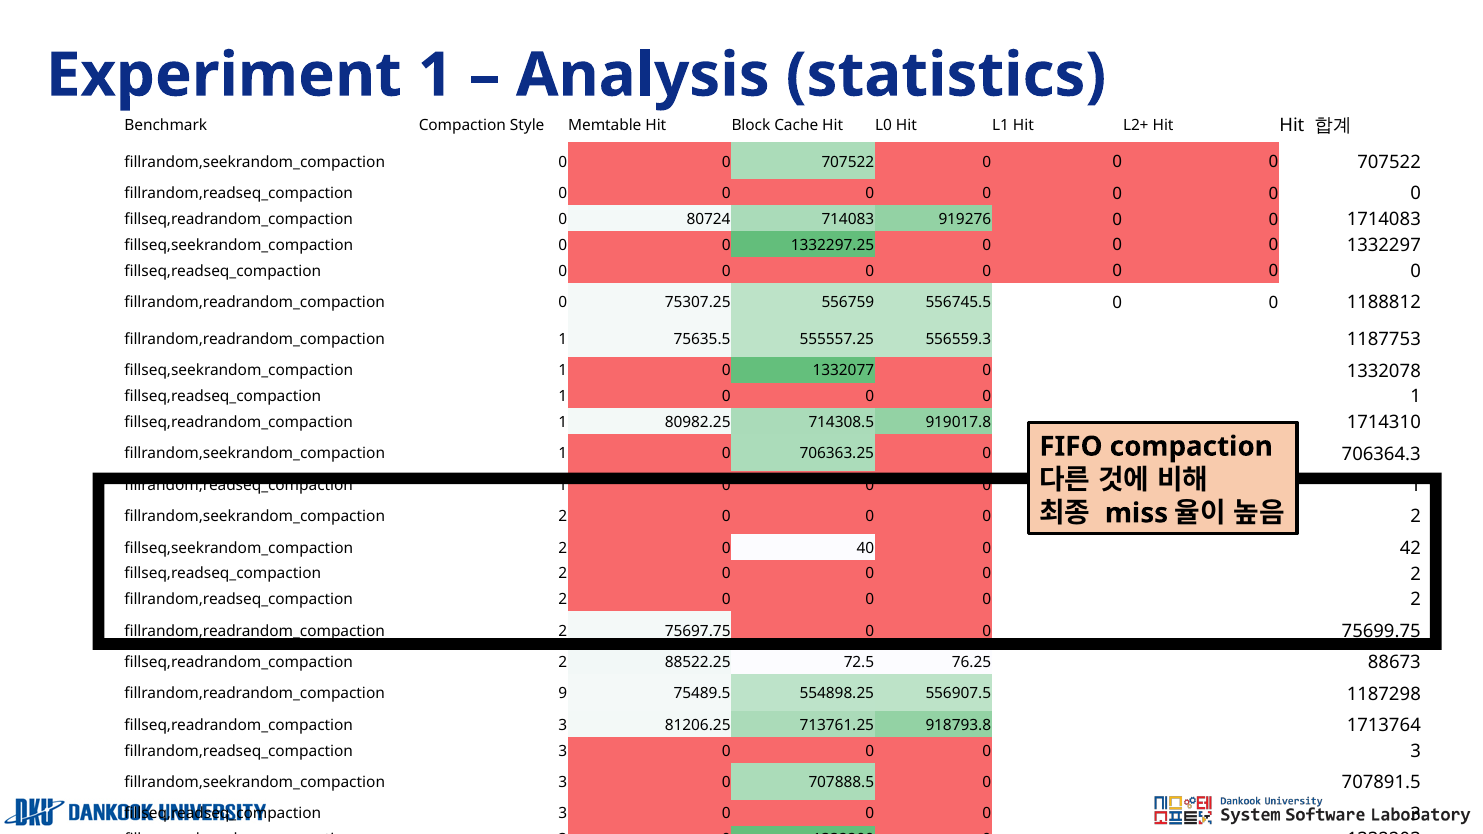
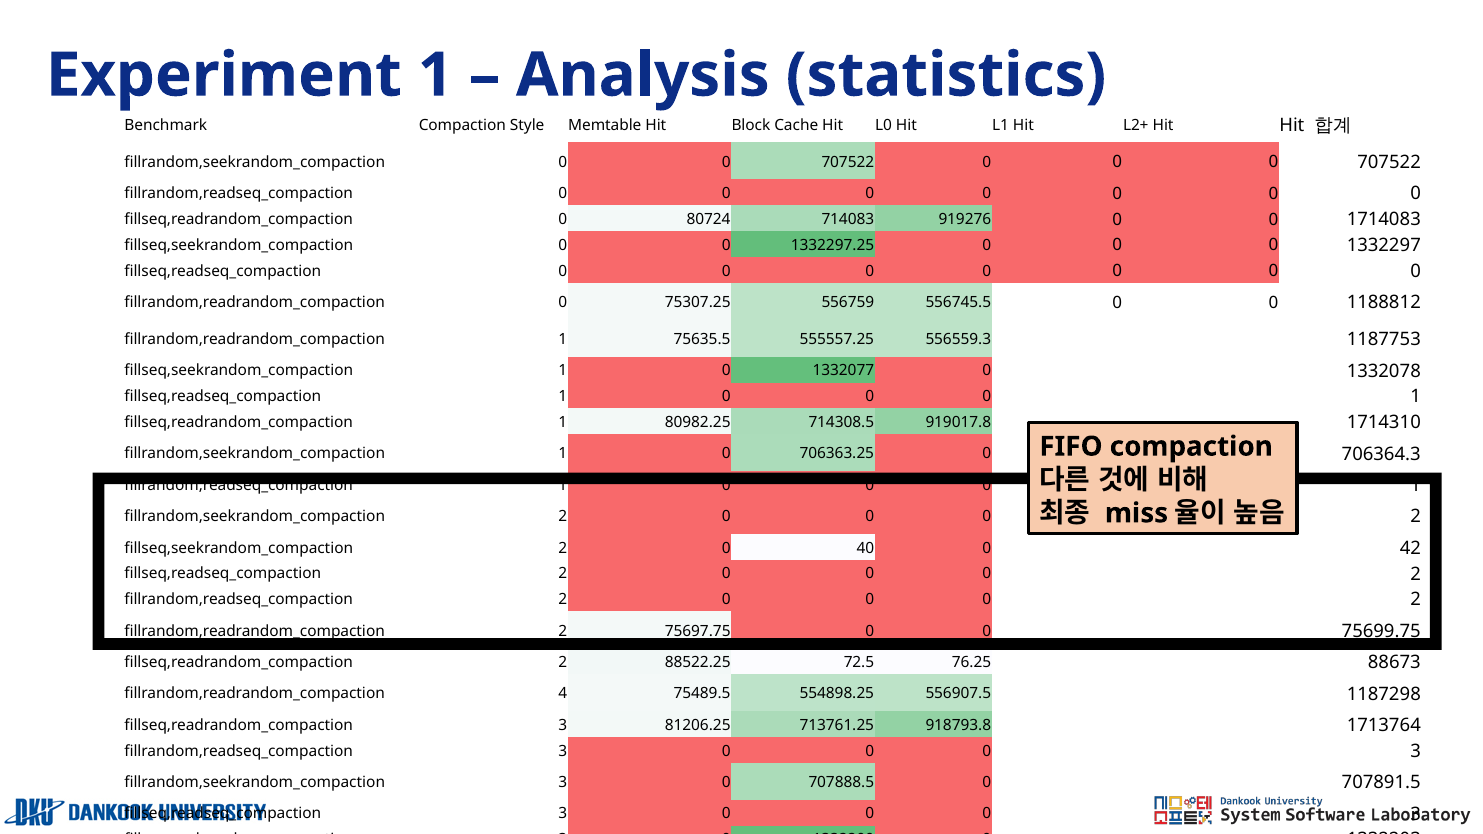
9: 9 -> 4 (563, 694)
